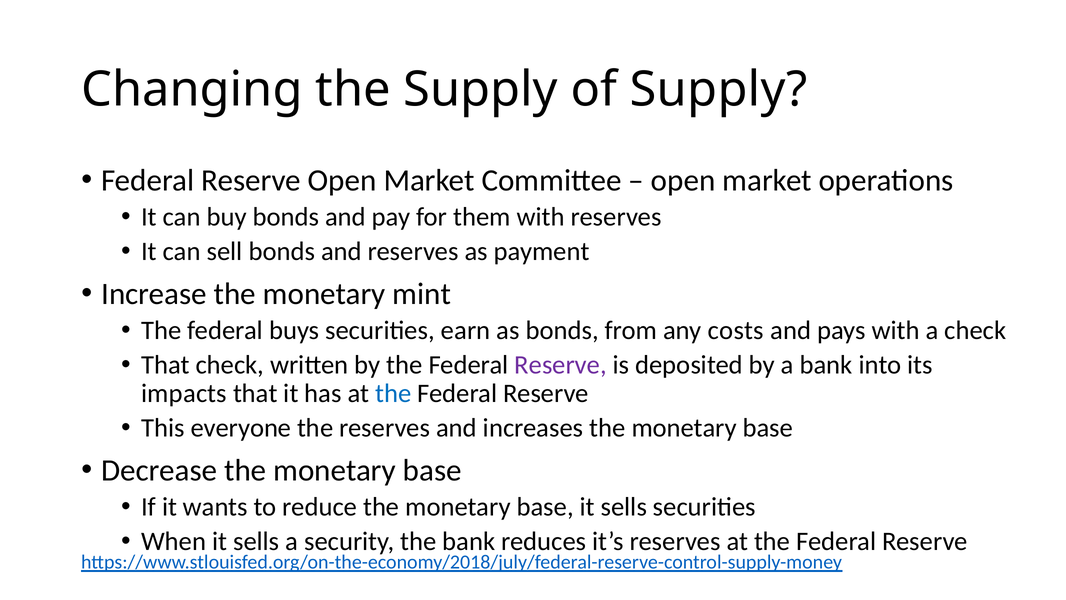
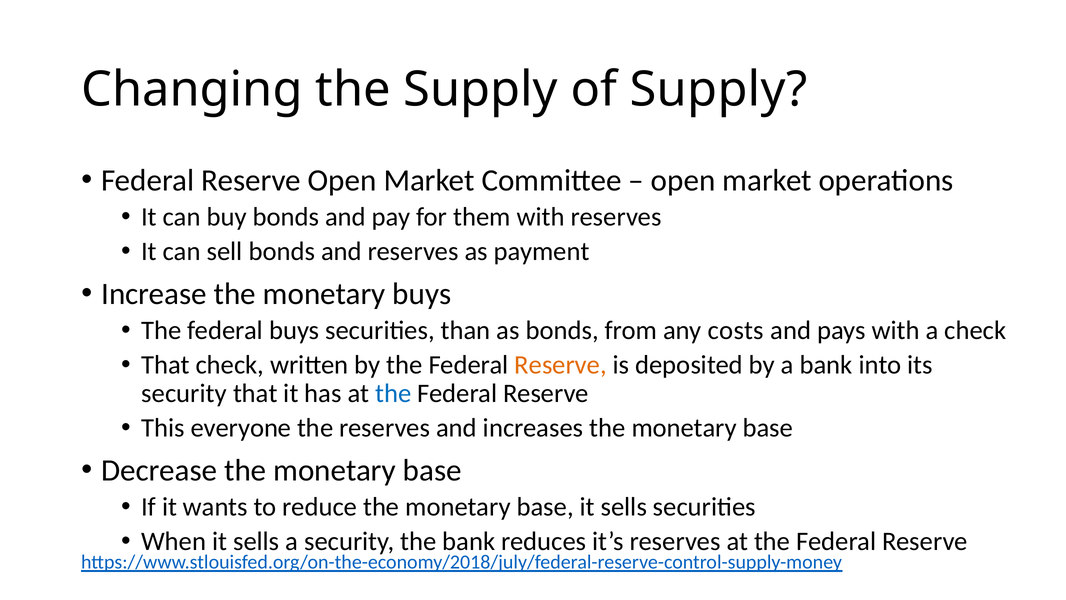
monetary mint: mint -> buys (422, 294)
earn: earn -> than (466, 330)
Reserve colour: purple -> orange (561, 365)
impacts: impacts -> security (184, 393)
